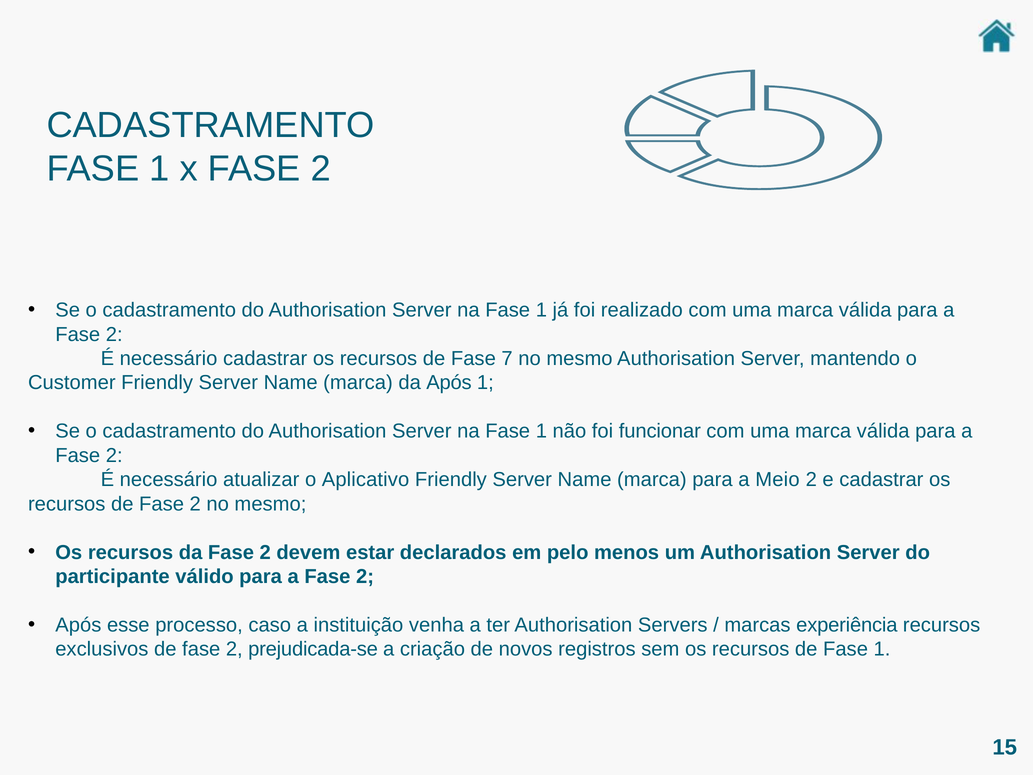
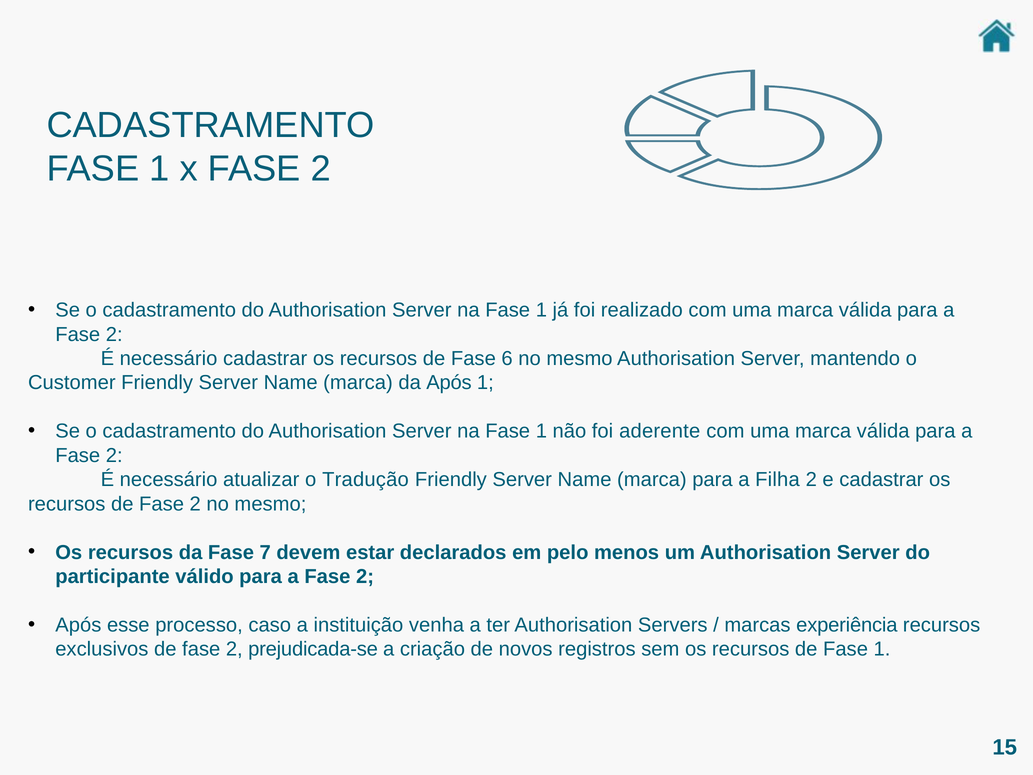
7: 7 -> 6 (507, 359)
funcionar: funcionar -> aderente (660, 431)
Aplicativo: Aplicativo -> Tradução (365, 480)
Meio: Meio -> Filha (777, 480)
da Fase 2: 2 -> 7 (265, 552)
